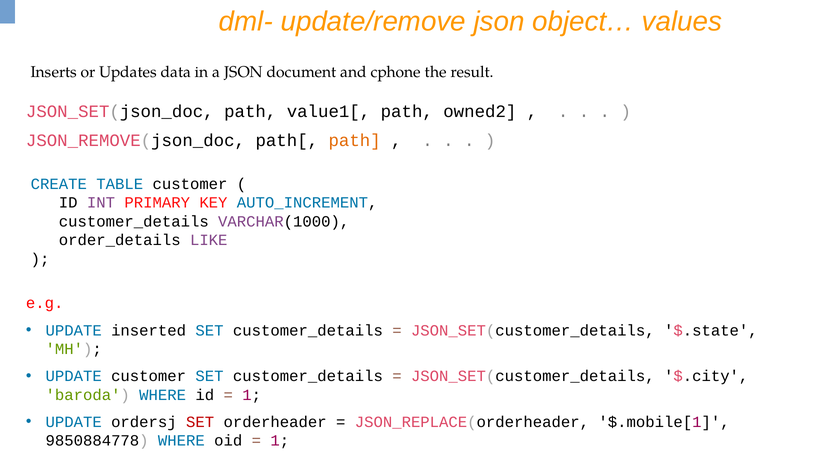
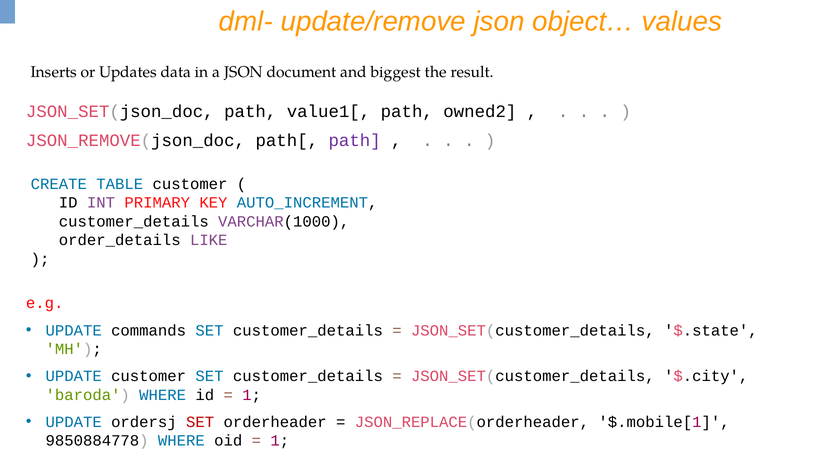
cphone: cphone -> biggest (396, 72)
path colour: orange -> purple (355, 140)
inserted: inserted -> commands (149, 330)
